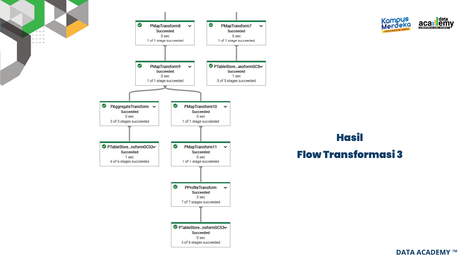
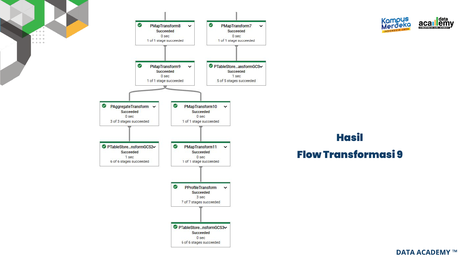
3: 3 -> 9 (400, 154)
